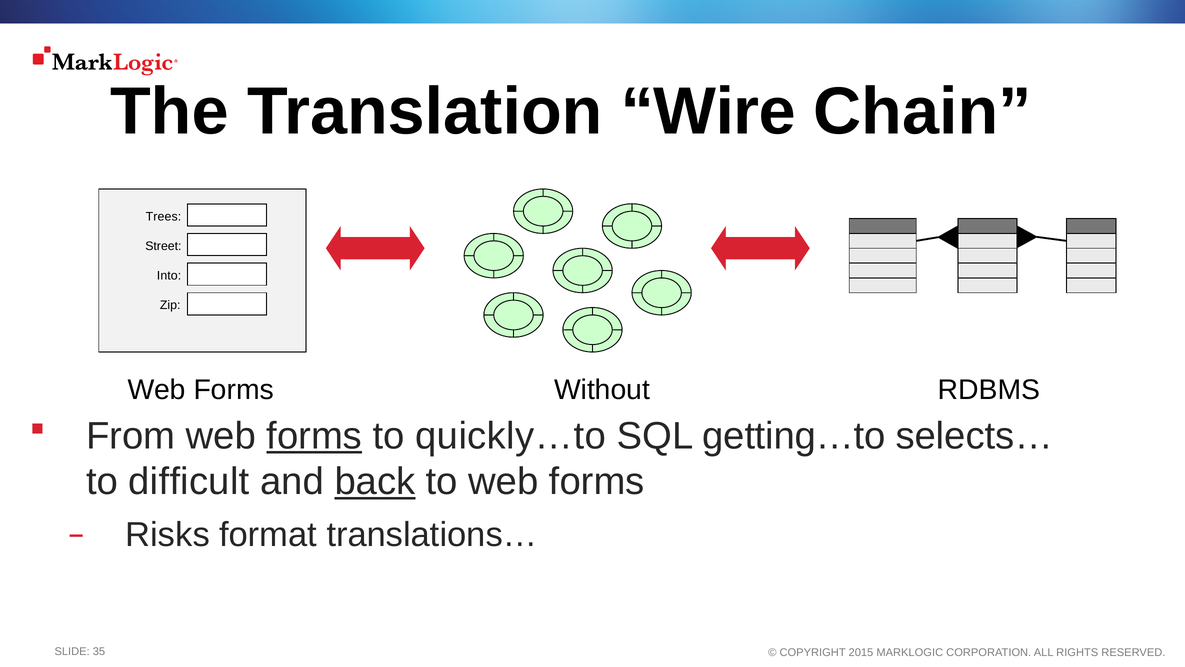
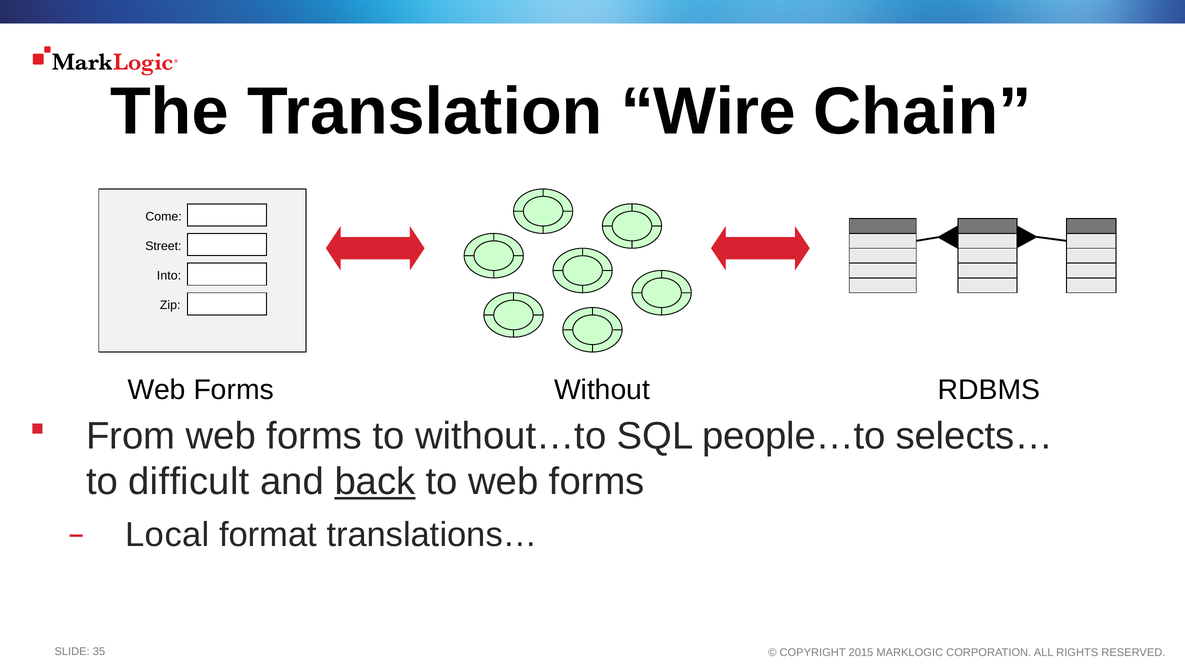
Trees: Trees -> Come (164, 216)
forms underline: present -> none (314, 436)
quickly…to: quickly…to -> without…to (511, 436)
getting…to: getting…to -> people…to (794, 436)
Risks: Risks -> Local (167, 535)
